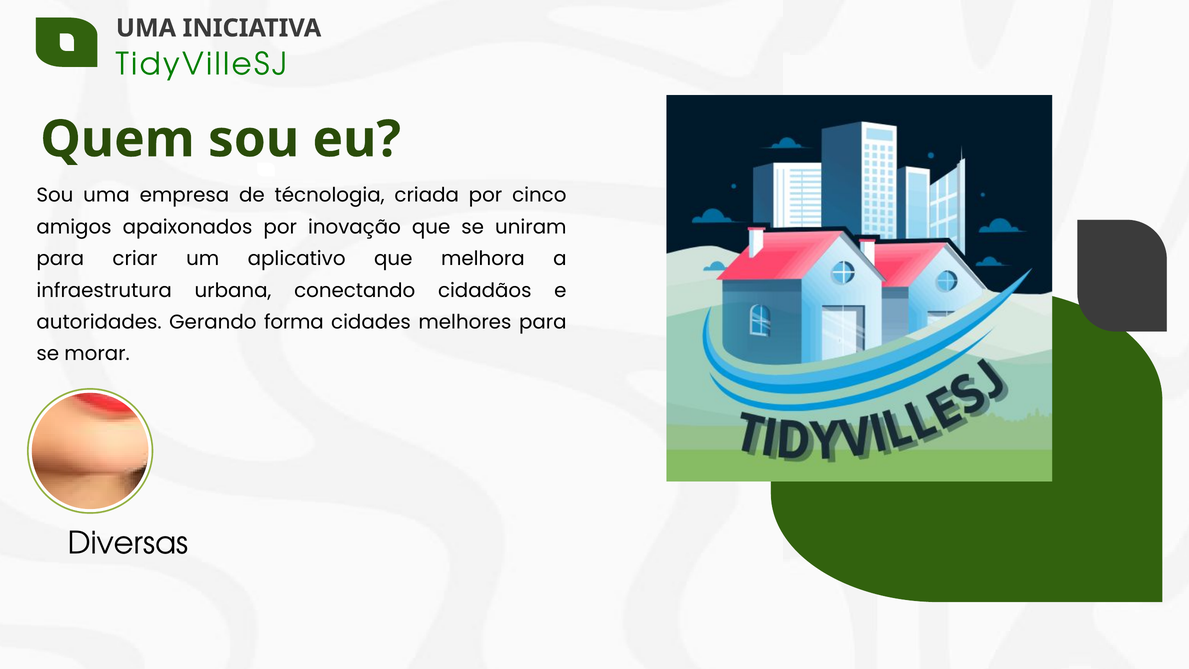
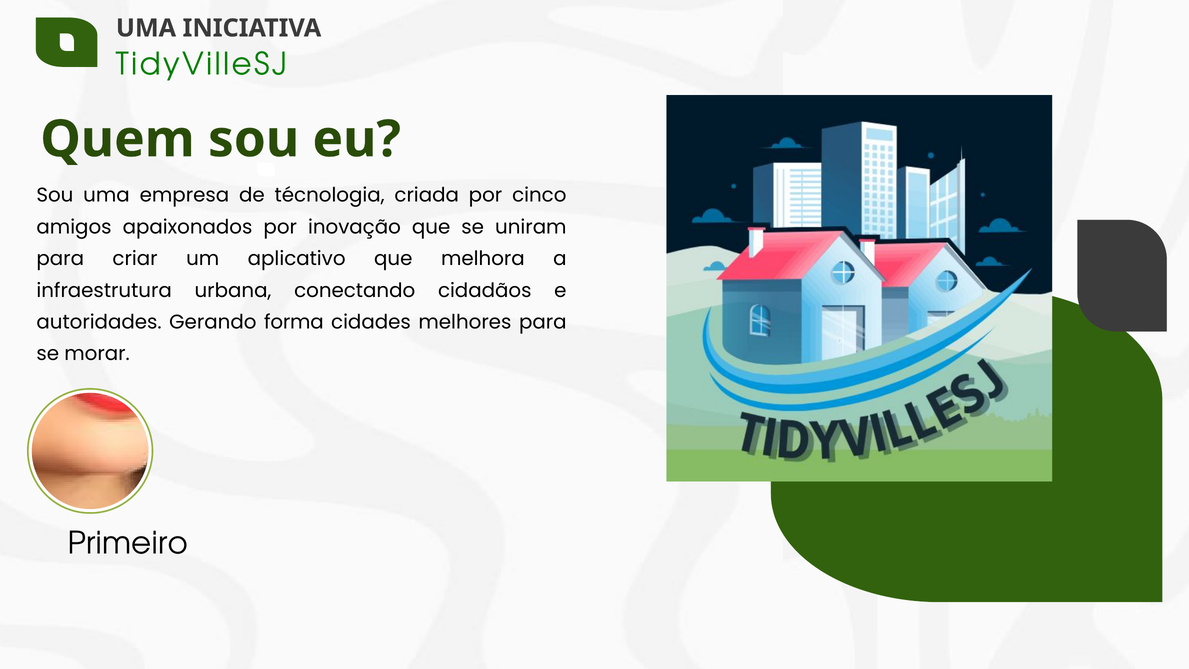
Diversas: Diversas -> Primeiro (128, 543)
